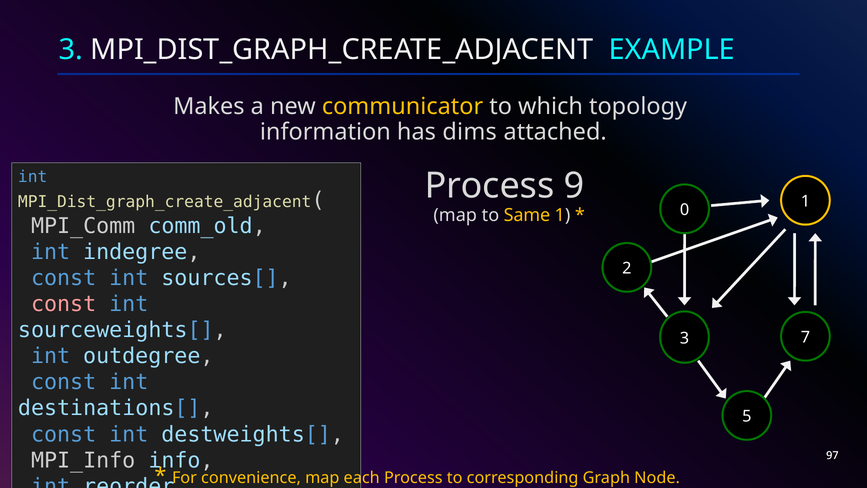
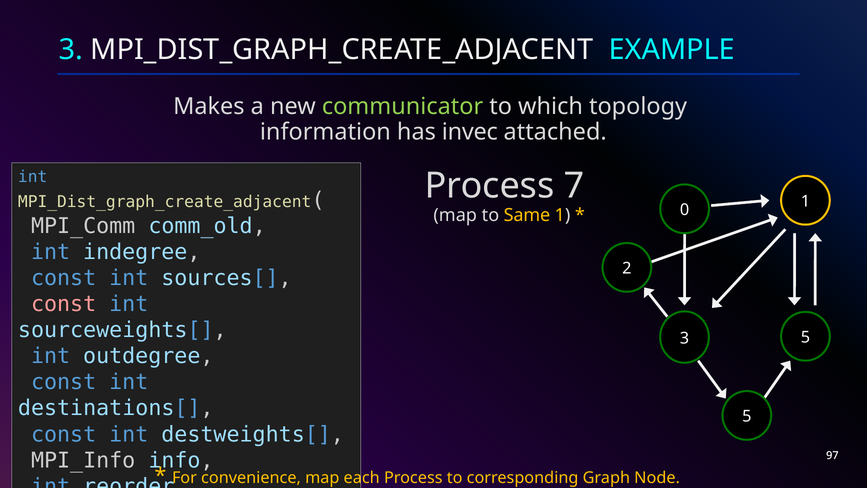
communicator colour: yellow -> light green (403, 106)
dims: dims -> invec (470, 132)
9: 9 -> 7 (574, 186)
3 7: 7 -> 5 (805, 337)
